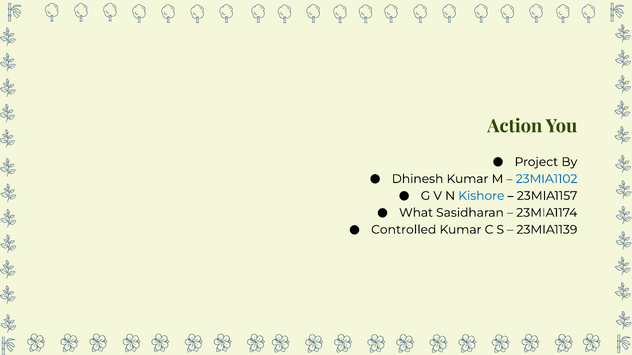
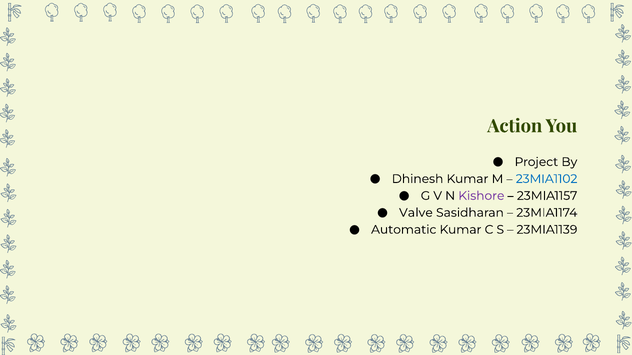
Kishore colour: blue -> purple (481, 196)
What: What -> Valve (416, 213)
Controlled: Controlled -> Automatic (404, 230)
